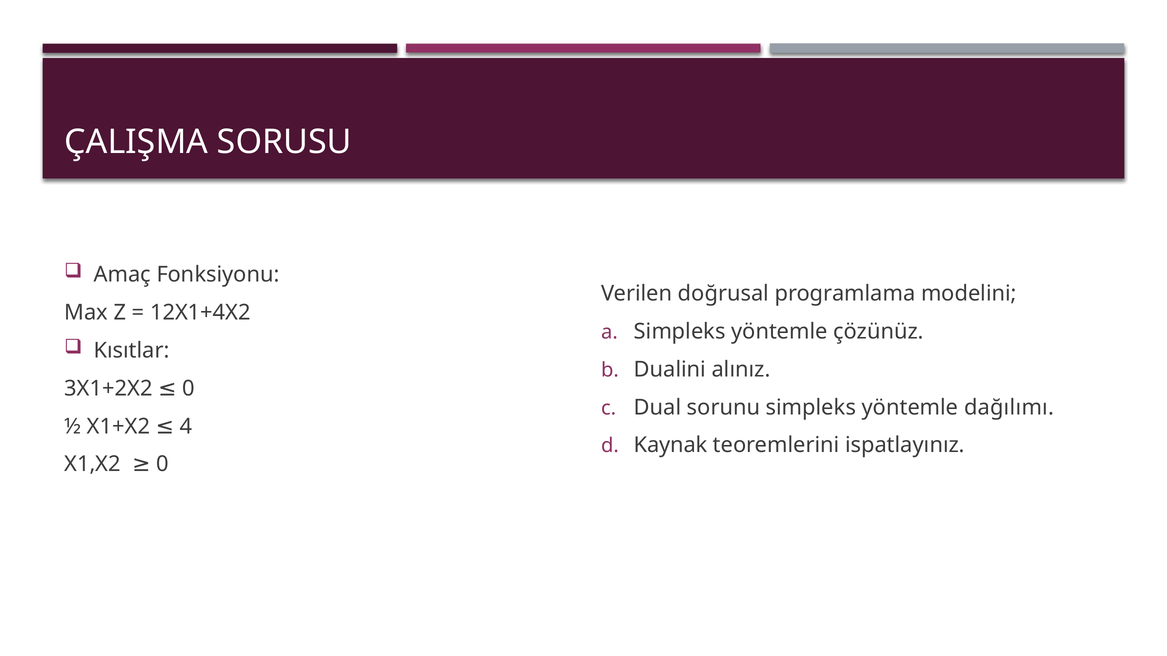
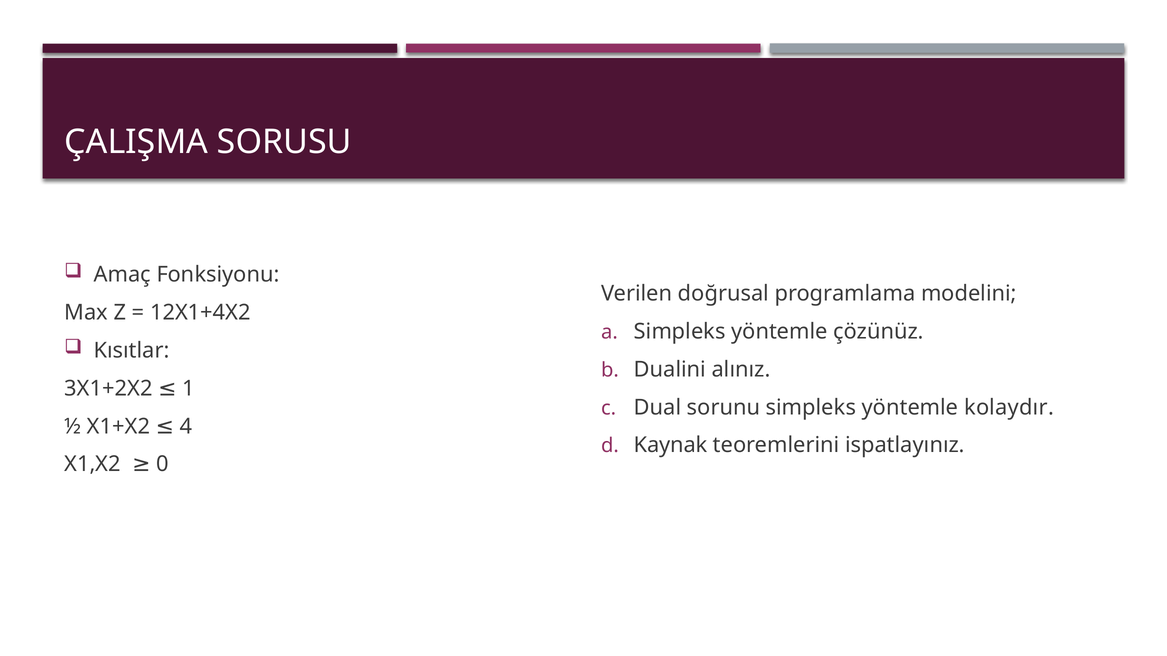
3X1+2X2 0: 0 -> 1 (188, 389)
dağılımı: dağılımı -> kolaydır (1009, 408)
